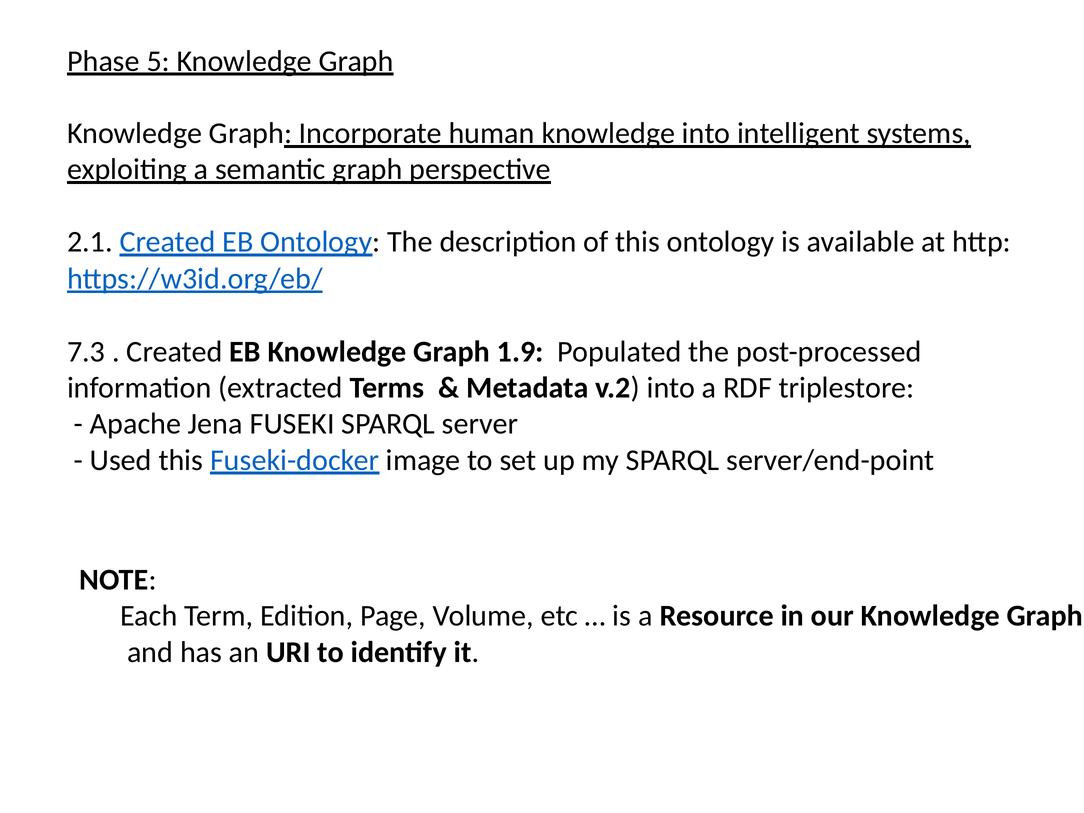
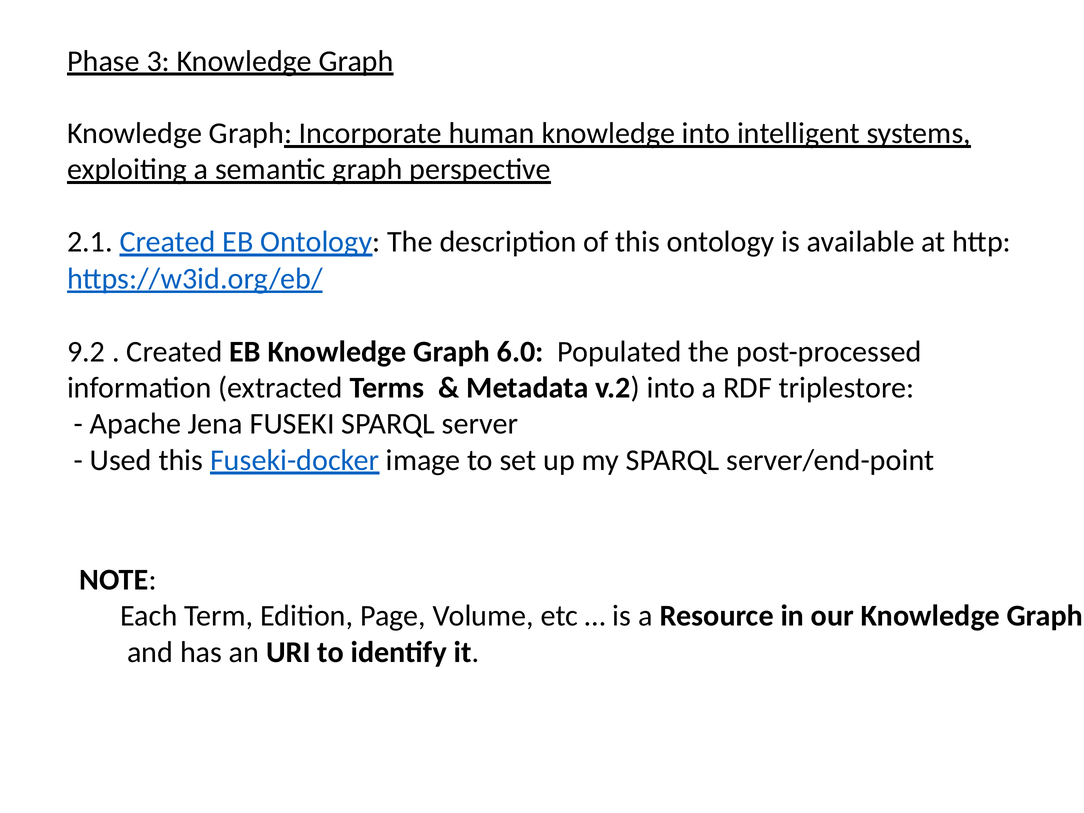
5: 5 -> 3 (158, 61)
7.3: 7.3 -> 9.2 (86, 352)
1.9: 1.9 -> 6.0 (520, 352)
